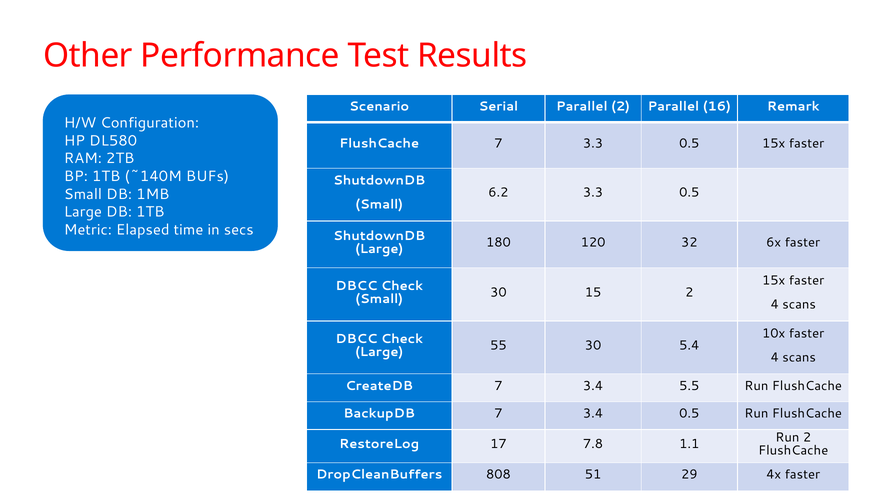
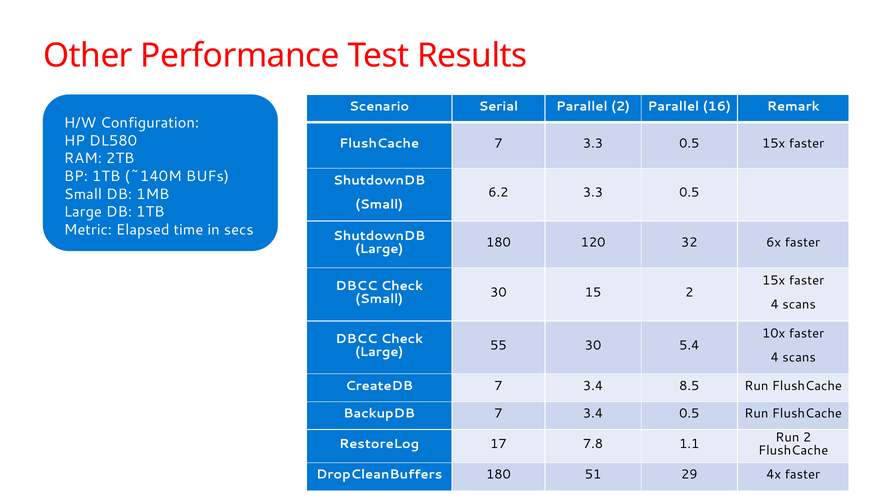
5.5: 5.5 -> 8.5 (689, 386)
DropCleanBuffers 808: 808 -> 180 (498, 474)
